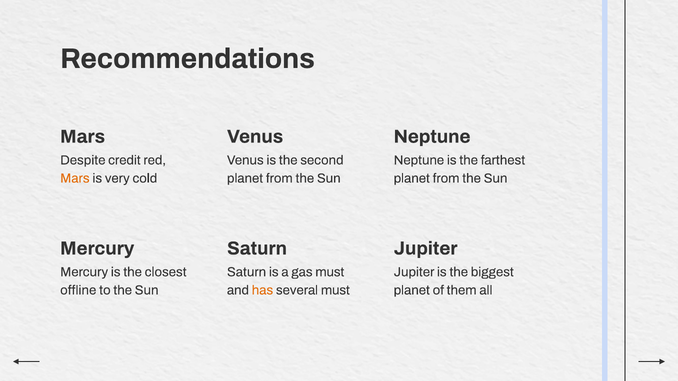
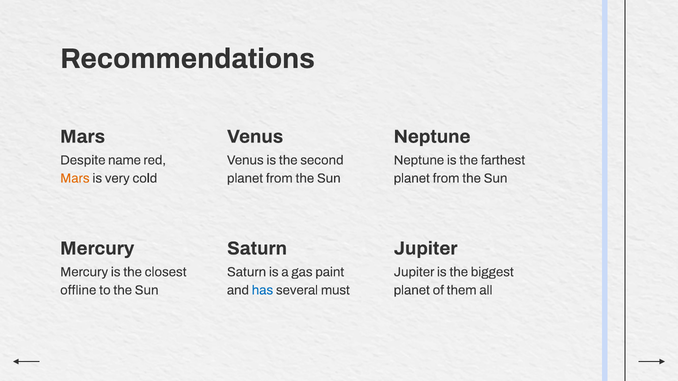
credit: credit -> name (124, 160)
gas must: must -> paint (330, 272)
has colour: orange -> blue (262, 290)
